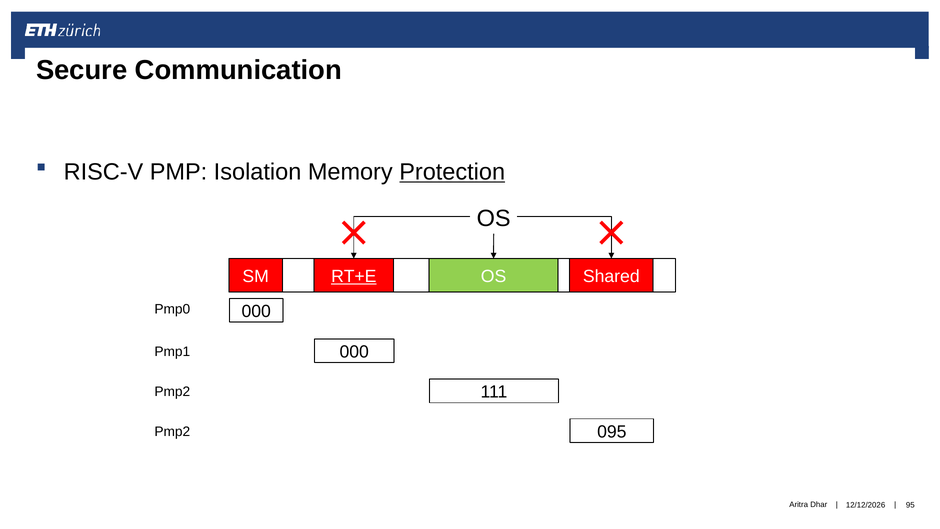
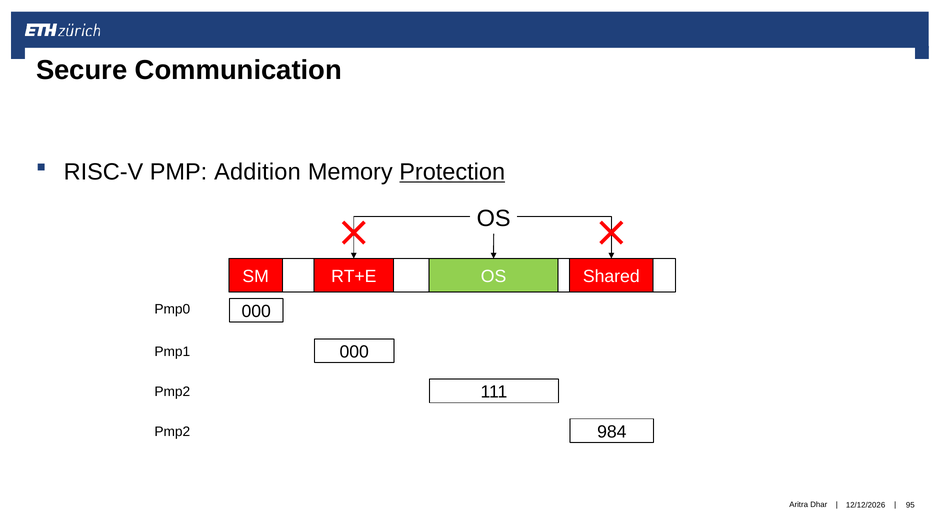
Isolation: Isolation -> Addition (257, 172)
RT+E underline: present -> none (354, 276)
095: 095 -> 984 (612, 432)
